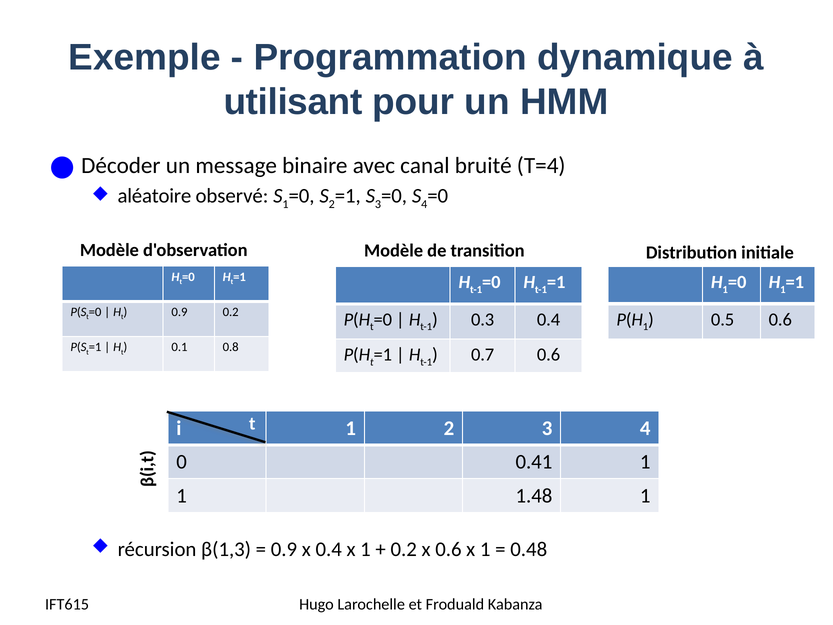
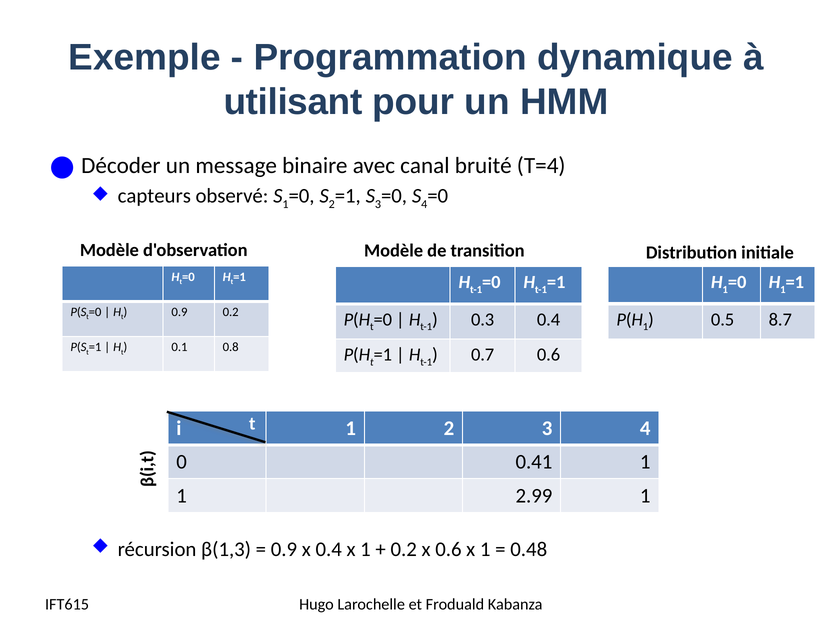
aléatoire: aléatoire -> capteurs (154, 196)
0.5 0.6: 0.6 -> 8.7 (780, 319)
1.48: 1.48 -> 2.99 (534, 496)
